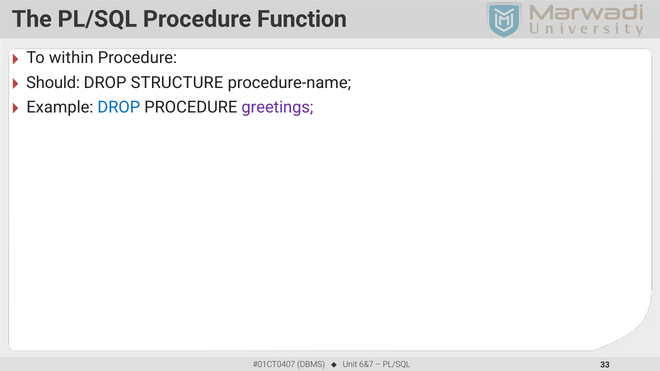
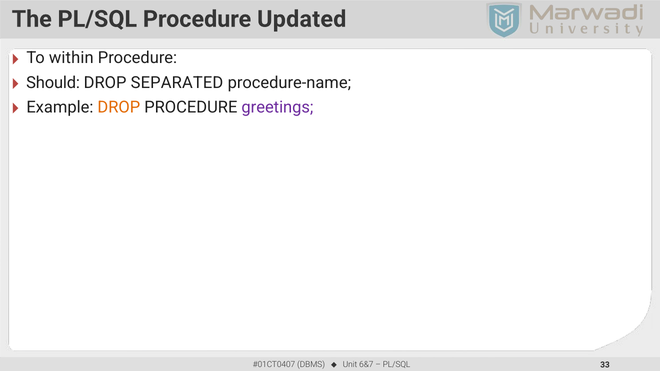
Function: Function -> Updated (302, 19)
STRUCTURE: STRUCTURE -> SEPARATED (177, 83)
DROP colour: blue -> orange (119, 107)
